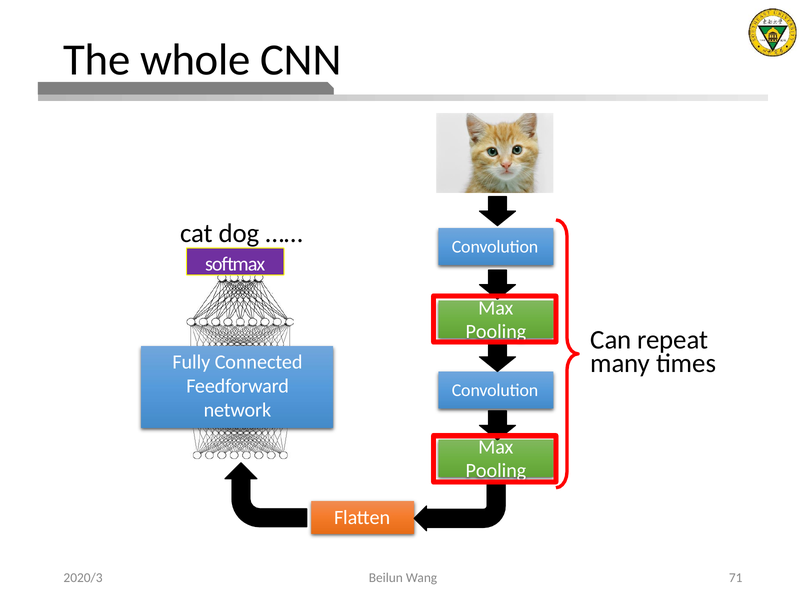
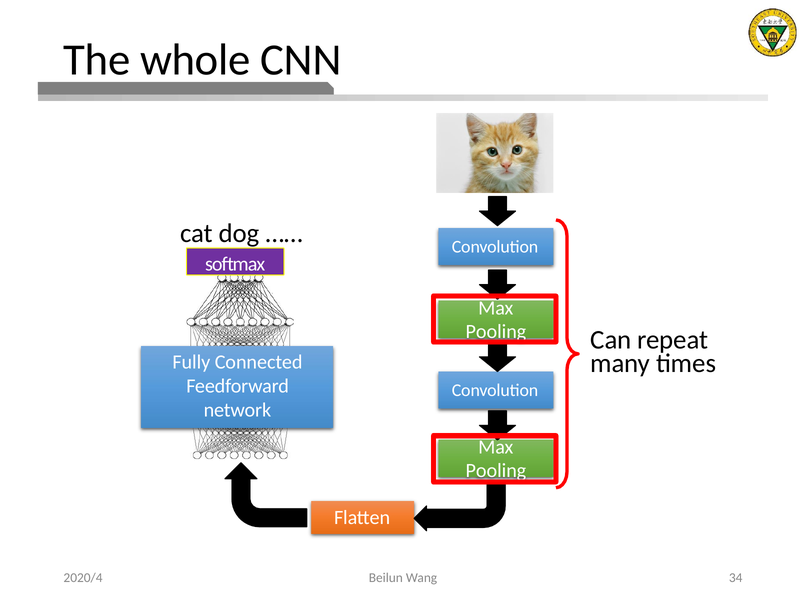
2020/3: 2020/3 -> 2020/4 (83, 577)
71: 71 -> 34 (736, 577)
